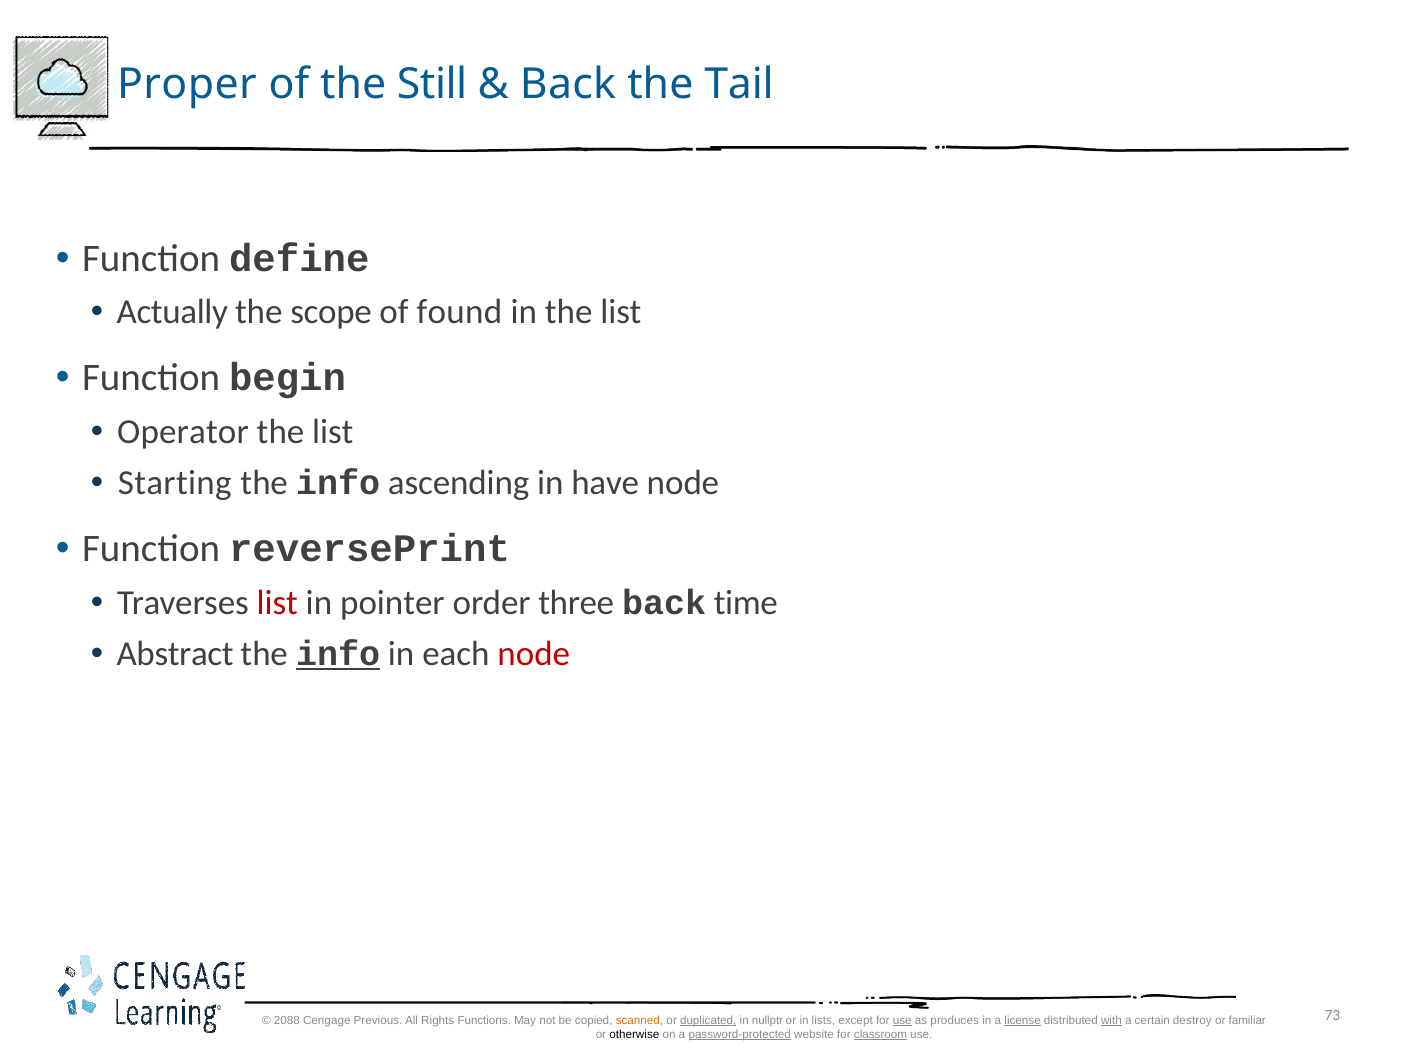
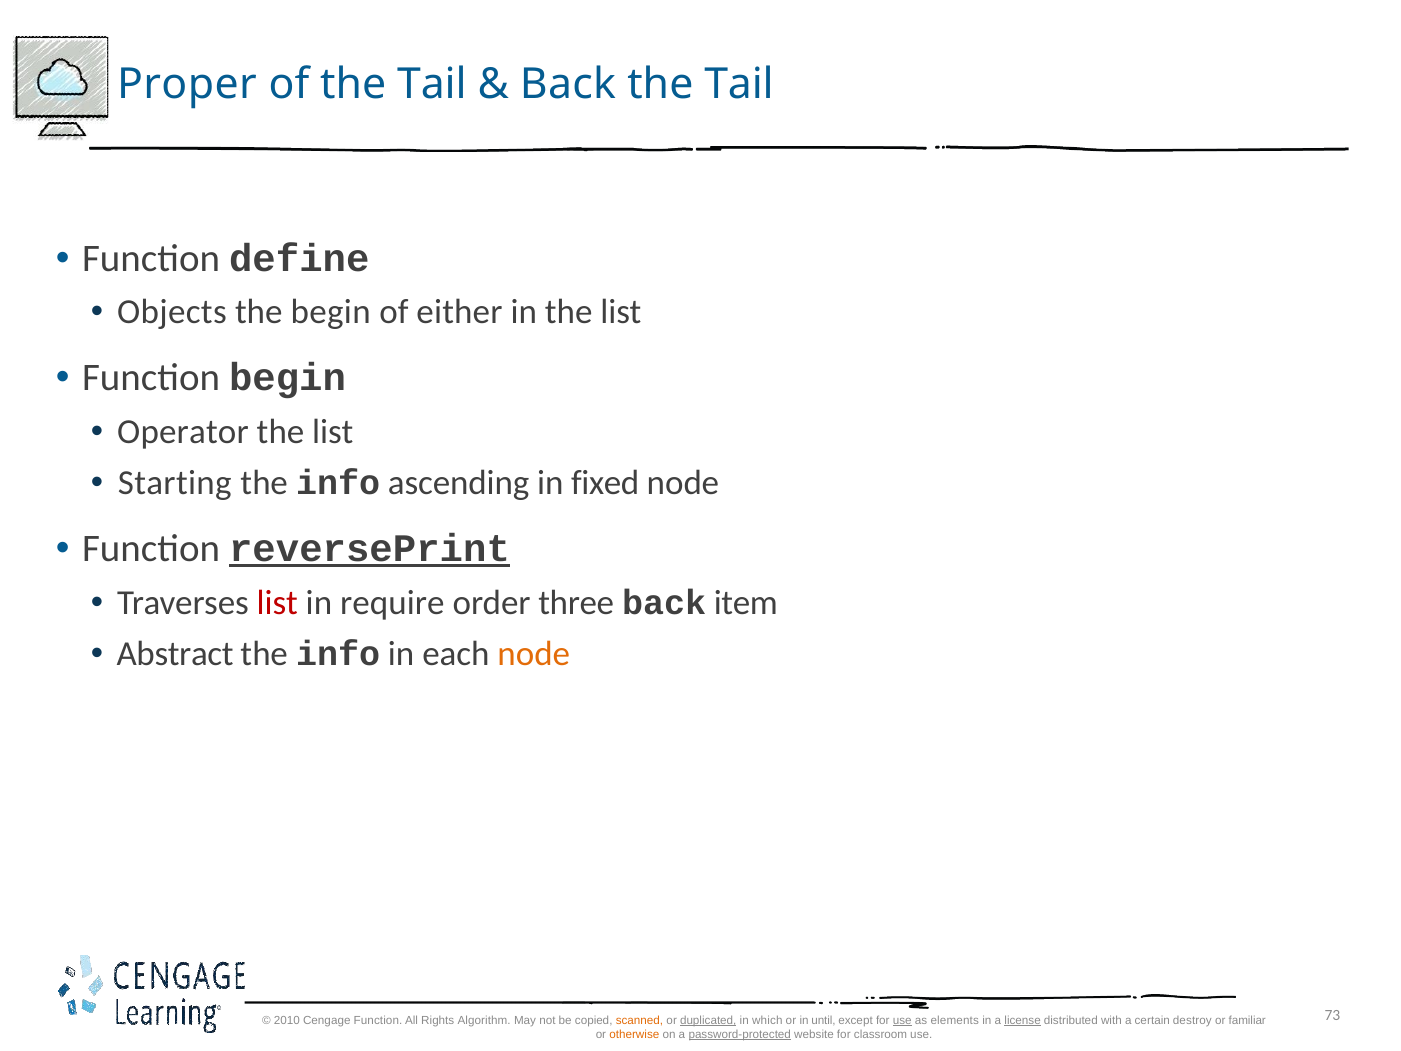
of the Still: Still -> Tail (432, 84)
Actually: Actually -> Objects (172, 312)
the scope: scope -> begin (331, 312)
found: found -> either (459, 312)
have: have -> fixed (605, 483)
reversePrint underline: none -> present (369, 549)
pointer: pointer -> require (392, 603)
time: time -> item (746, 603)
info underline: present -> none (338, 654)
node colour: red -> orange (534, 654)
2088: 2088 -> 2010 (287, 1020)
Cengage Previous: Previous -> Function (378, 1020)
Functions: Functions -> Algorithm (484, 1020)
nullptr: nullptr -> which (767, 1020)
lists: lists -> until (823, 1020)
produces: produces -> elements (955, 1020)
with underline: present -> none (1111, 1020)
otherwise colour: black -> orange (634, 1034)
classroom underline: present -> none (881, 1034)
